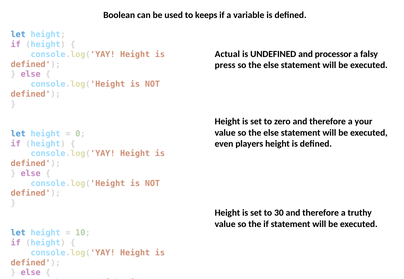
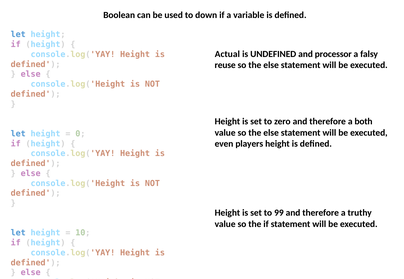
keeps: keeps -> down (206, 15)
press: press -> reuse (225, 65)
your: your -> both (364, 122)
30: 30 -> 99 (279, 213)
